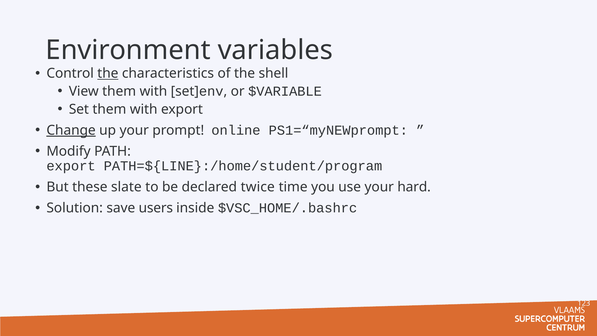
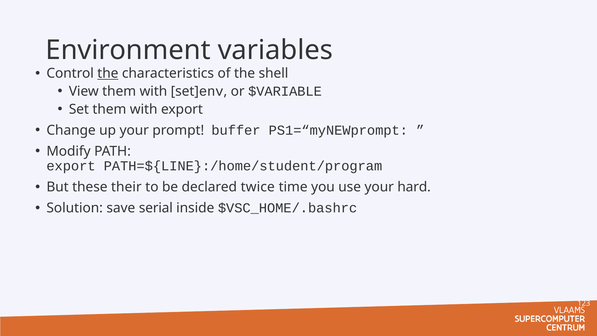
Change underline: present -> none (71, 130)
online: online -> buffer (236, 130)
slate: slate -> their (126, 187)
users: users -> serial (156, 208)
